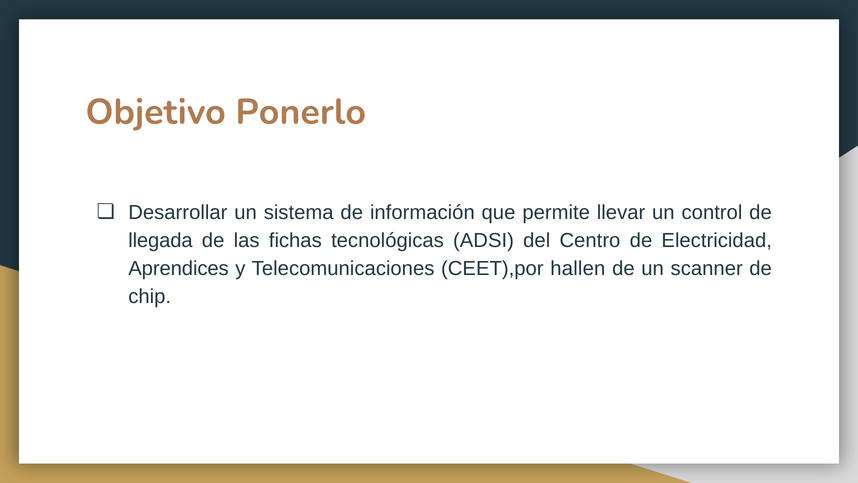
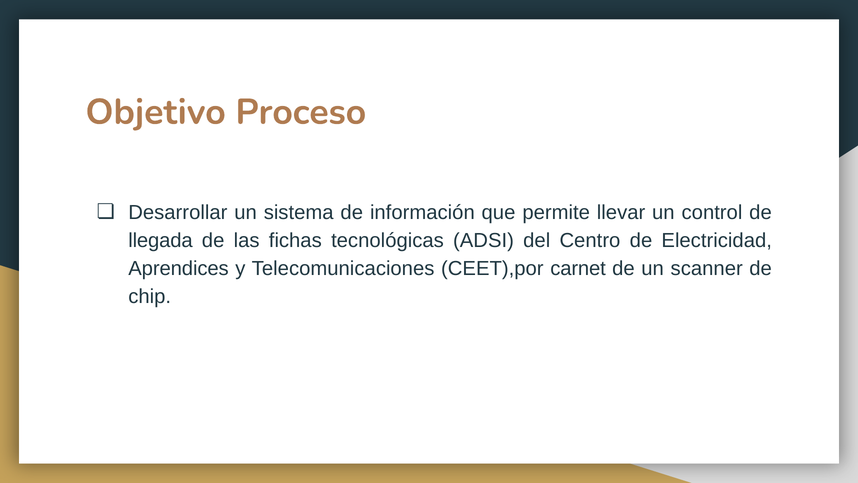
Ponerlo: Ponerlo -> Proceso (301, 112)
hallen: hallen -> carnet (578, 268)
